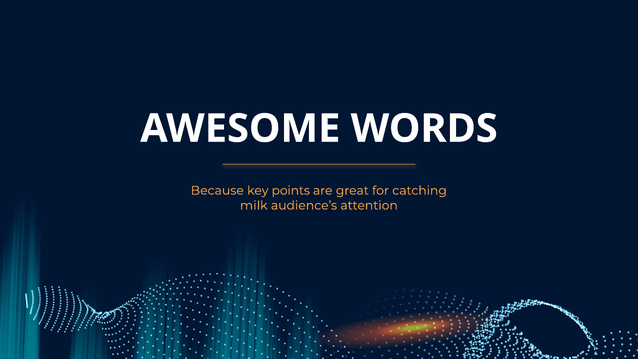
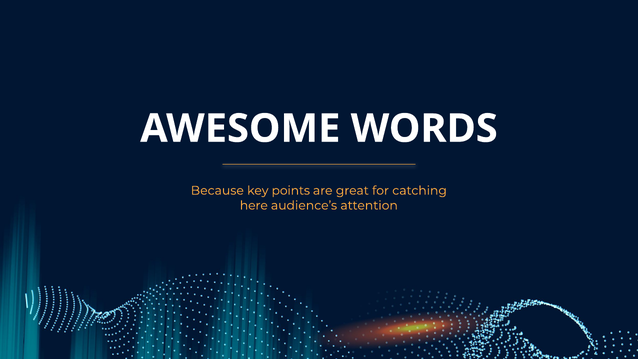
milk: milk -> here (254, 205)
